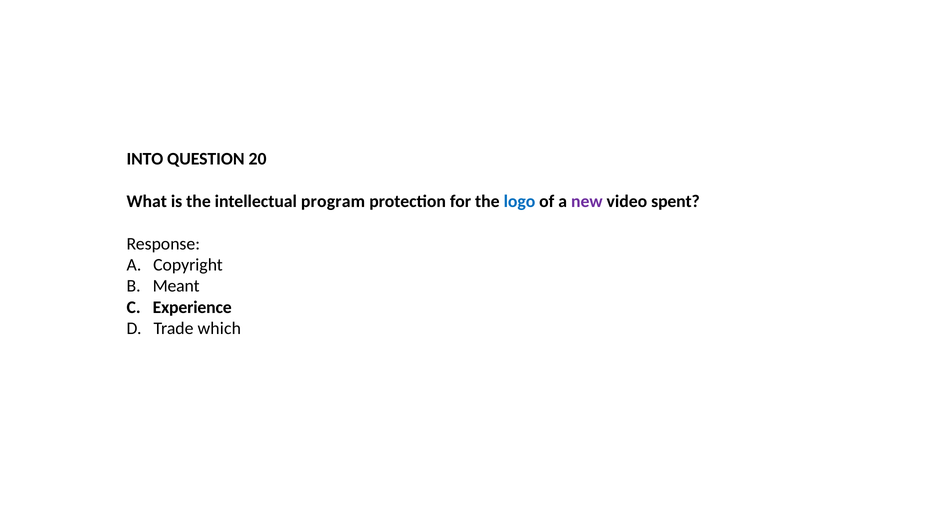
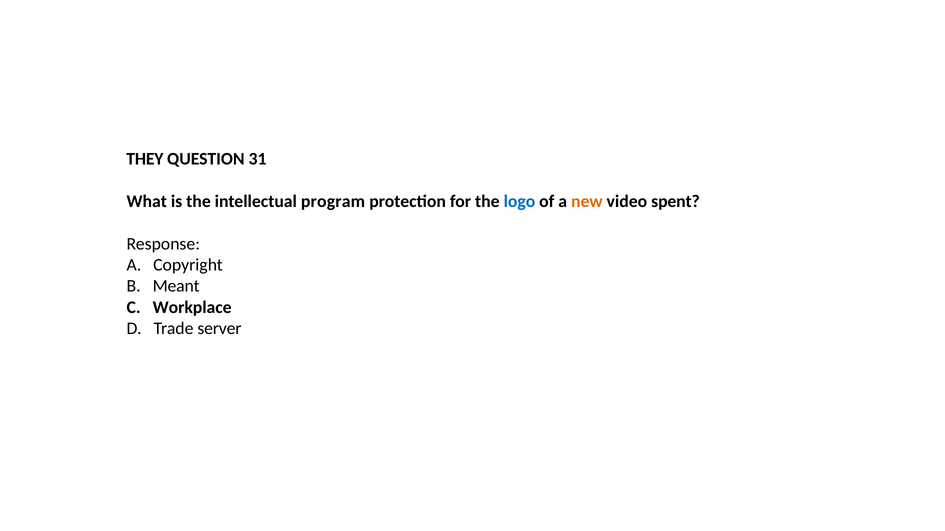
INTO: INTO -> THEY (145, 159)
20: 20 -> 31 (258, 159)
new colour: purple -> orange (587, 201)
Experience: Experience -> Workplace (192, 308)
which: which -> server (219, 329)
